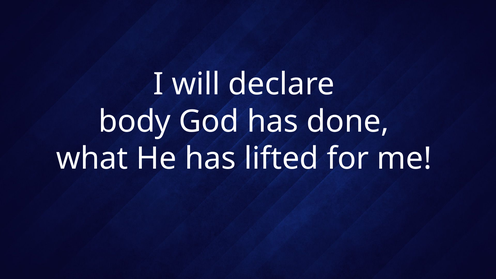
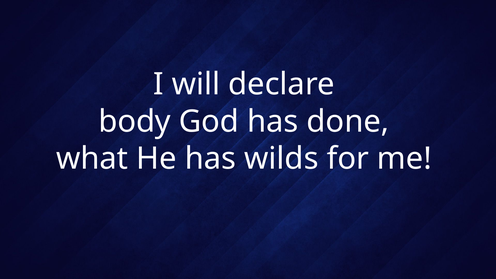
lifted: lifted -> wilds (281, 159)
